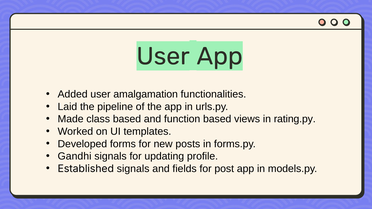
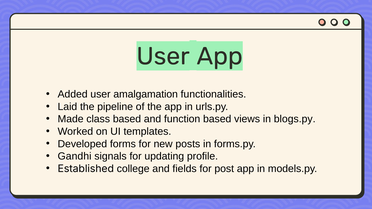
rating.py: rating.py -> blogs.py (295, 119)
Established signals: signals -> college (133, 169)
